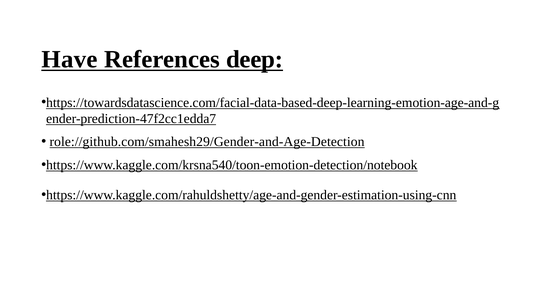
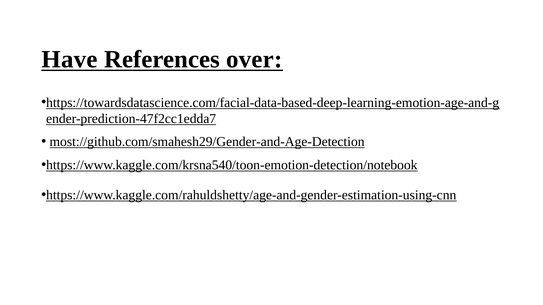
deep: deep -> over (254, 59)
role://github.com/smahesh29/Gender-and-Age-Detection: role://github.com/smahesh29/Gender-and-Age-Detection -> most://github.com/smahesh29/Gender-and-Age-Detection (207, 142)
